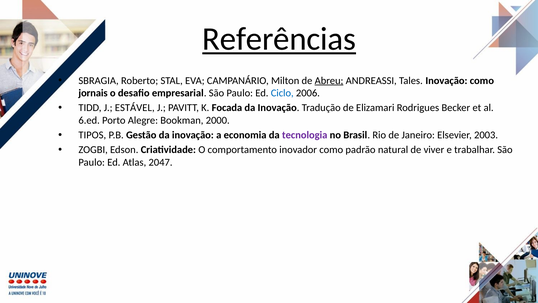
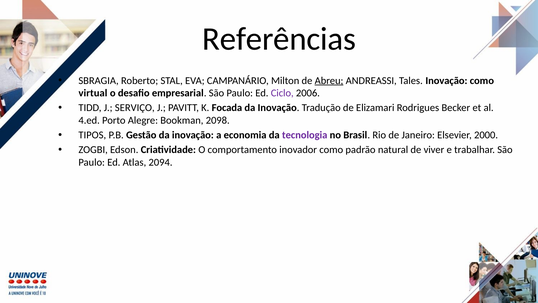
Referências underline: present -> none (279, 39)
jornais: jornais -> virtual (93, 93)
Ciclo colour: blue -> purple (282, 93)
ESTÁVEL: ESTÁVEL -> SERVIÇO (135, 108)
6.ed: 6.ed -> 4.ed (89, 120)
2000: 2000 -> 2098 (218, 120)
2003: 2003 -> 2000 (486, 135)
2047: 2047 -> 2094 (161, 162)
